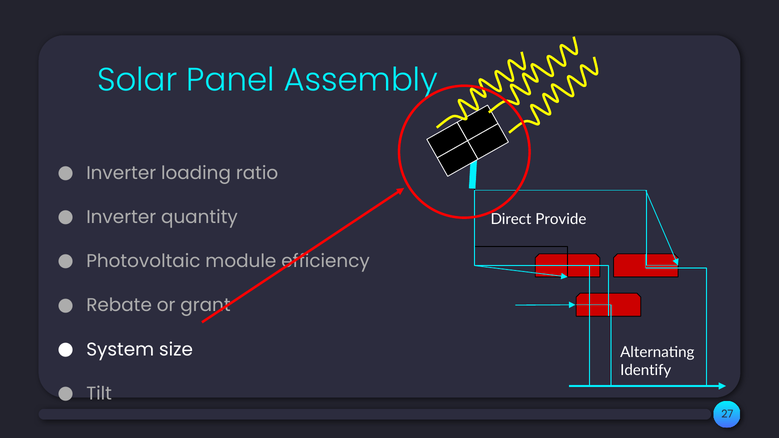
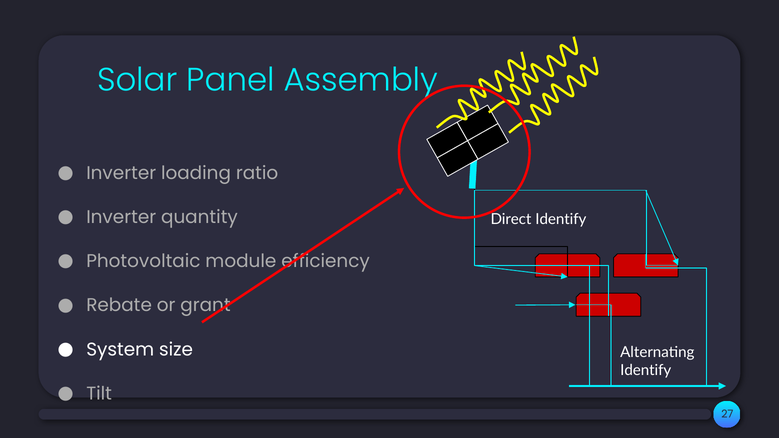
Direct Provide: Provide -> Identify (561, 219)
